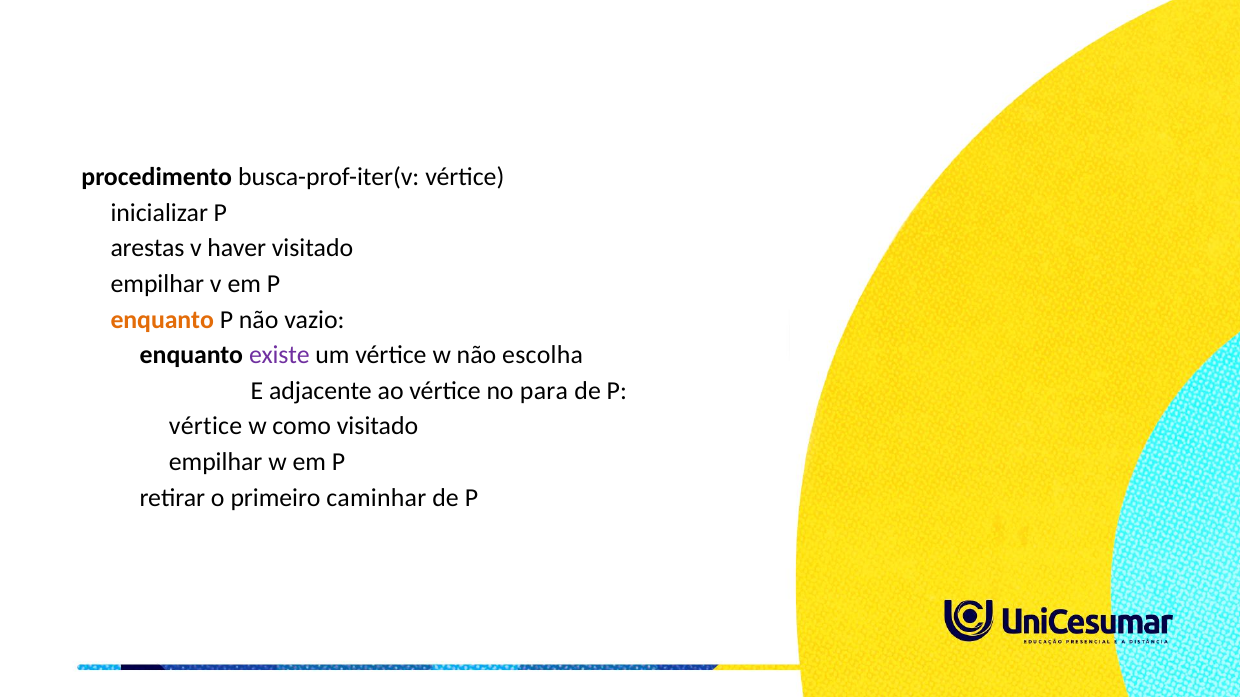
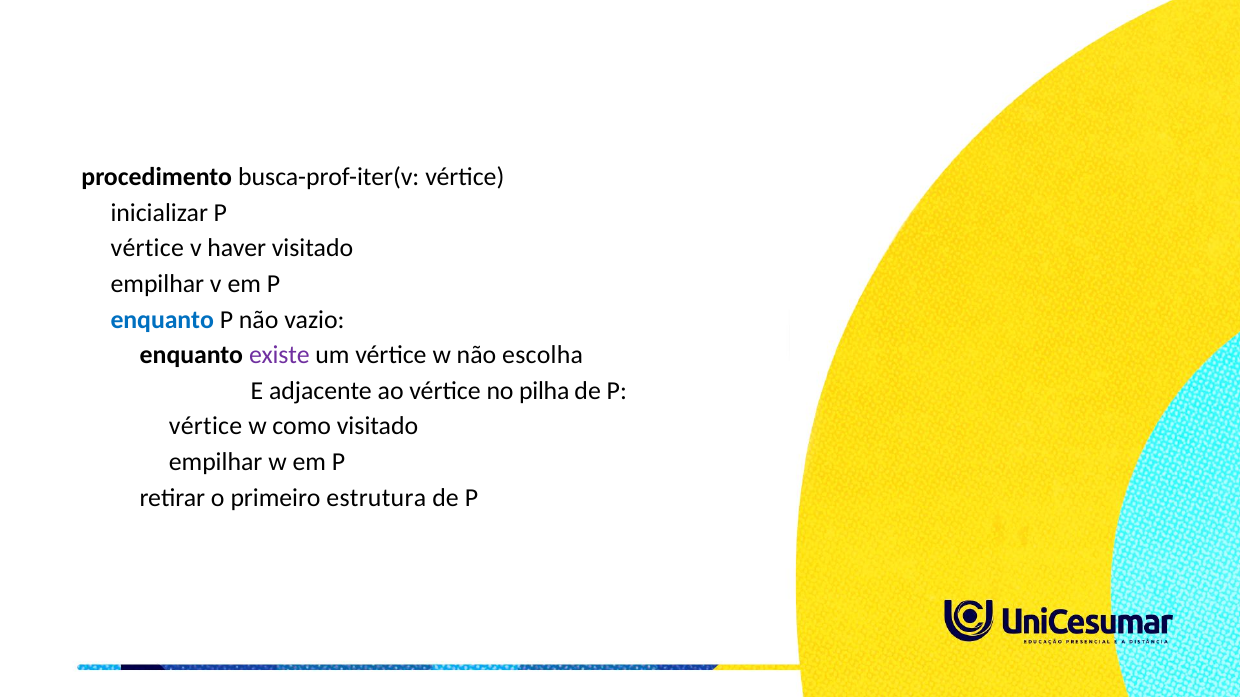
arestas: arestas -> vértice (147, 248)
enquanto colour: orange -> blue (162, 320)
para: para -> pilha (544, 391)
caminhar: caminhar -> estrutura (376, 498)
